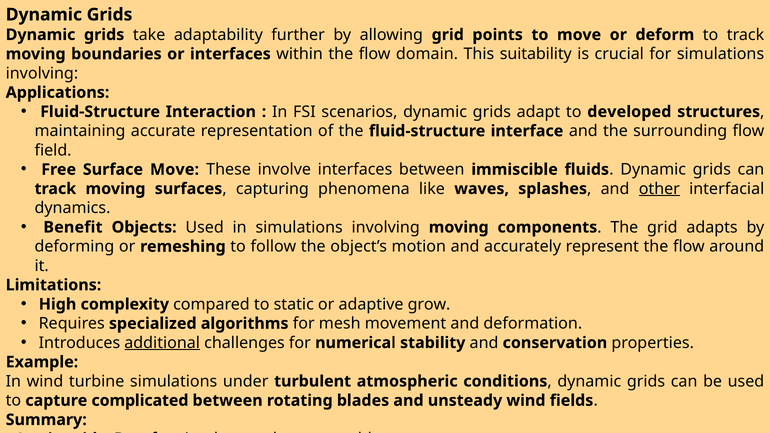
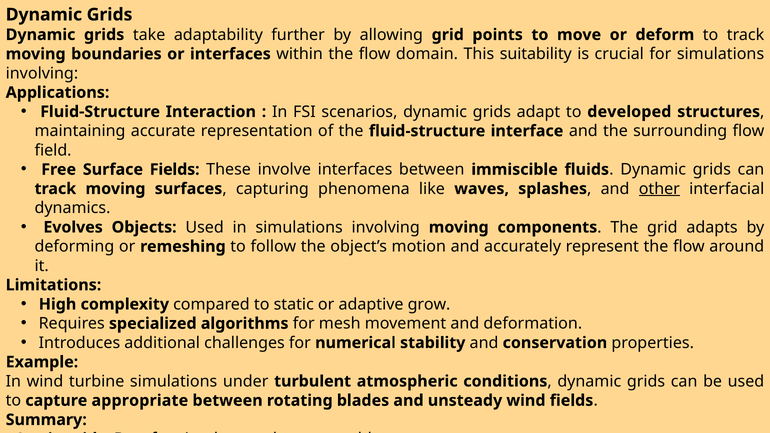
Surface Move: Move -> Fields (175, 170)
Benefit: Benefit -> Evolves (73, 227)
additional underline: present -> none (162, 343)
complicated: complicated -> appropriate (140, 401)
